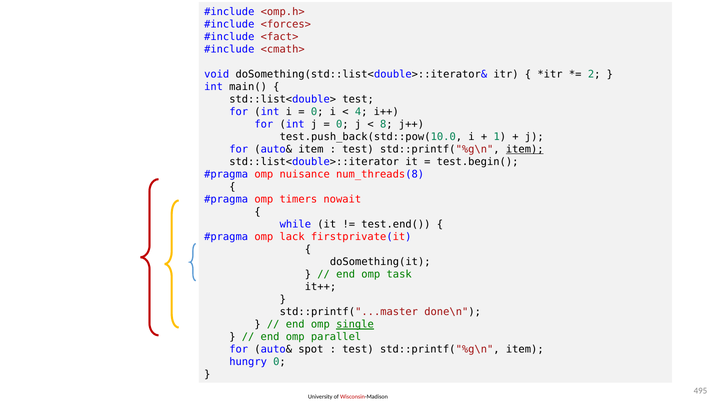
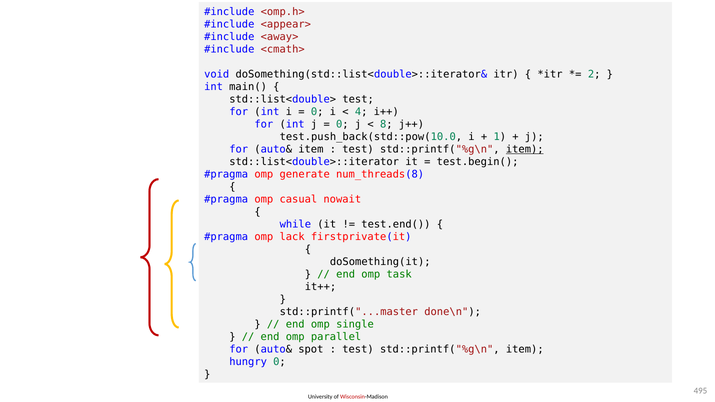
<forces>: <forces> -> <appear> (286, 24)
<fact>: <fact> -> <away> (280, 37)
nuisance: nuisance -> generate (305, 174)
timers: timers -> casual (298, 199)
single underline: present -> none (355, 325)
